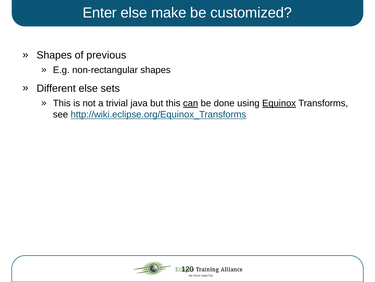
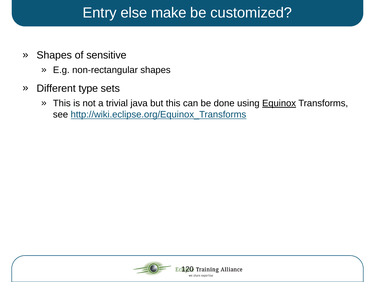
Enter: Enter -> Entry (100, 13)
previous: previous -> sensitive (106, 55)
Different else: else -> type (88, 88)
can underline: present -> none (191, 103)
